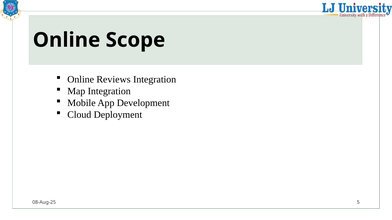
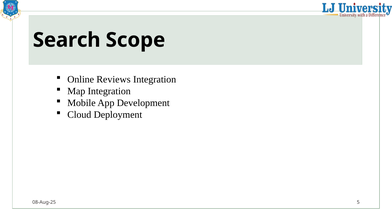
Online: Online -> Search (67, 40)
